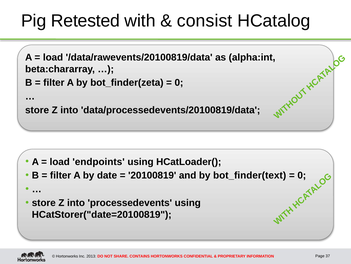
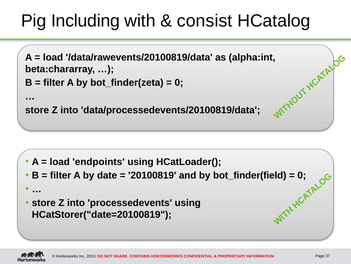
Retested: Retested -> Including (85, 21)
bot_finder(text: bot_finder(text -> bot_finder(field (250, 175)
